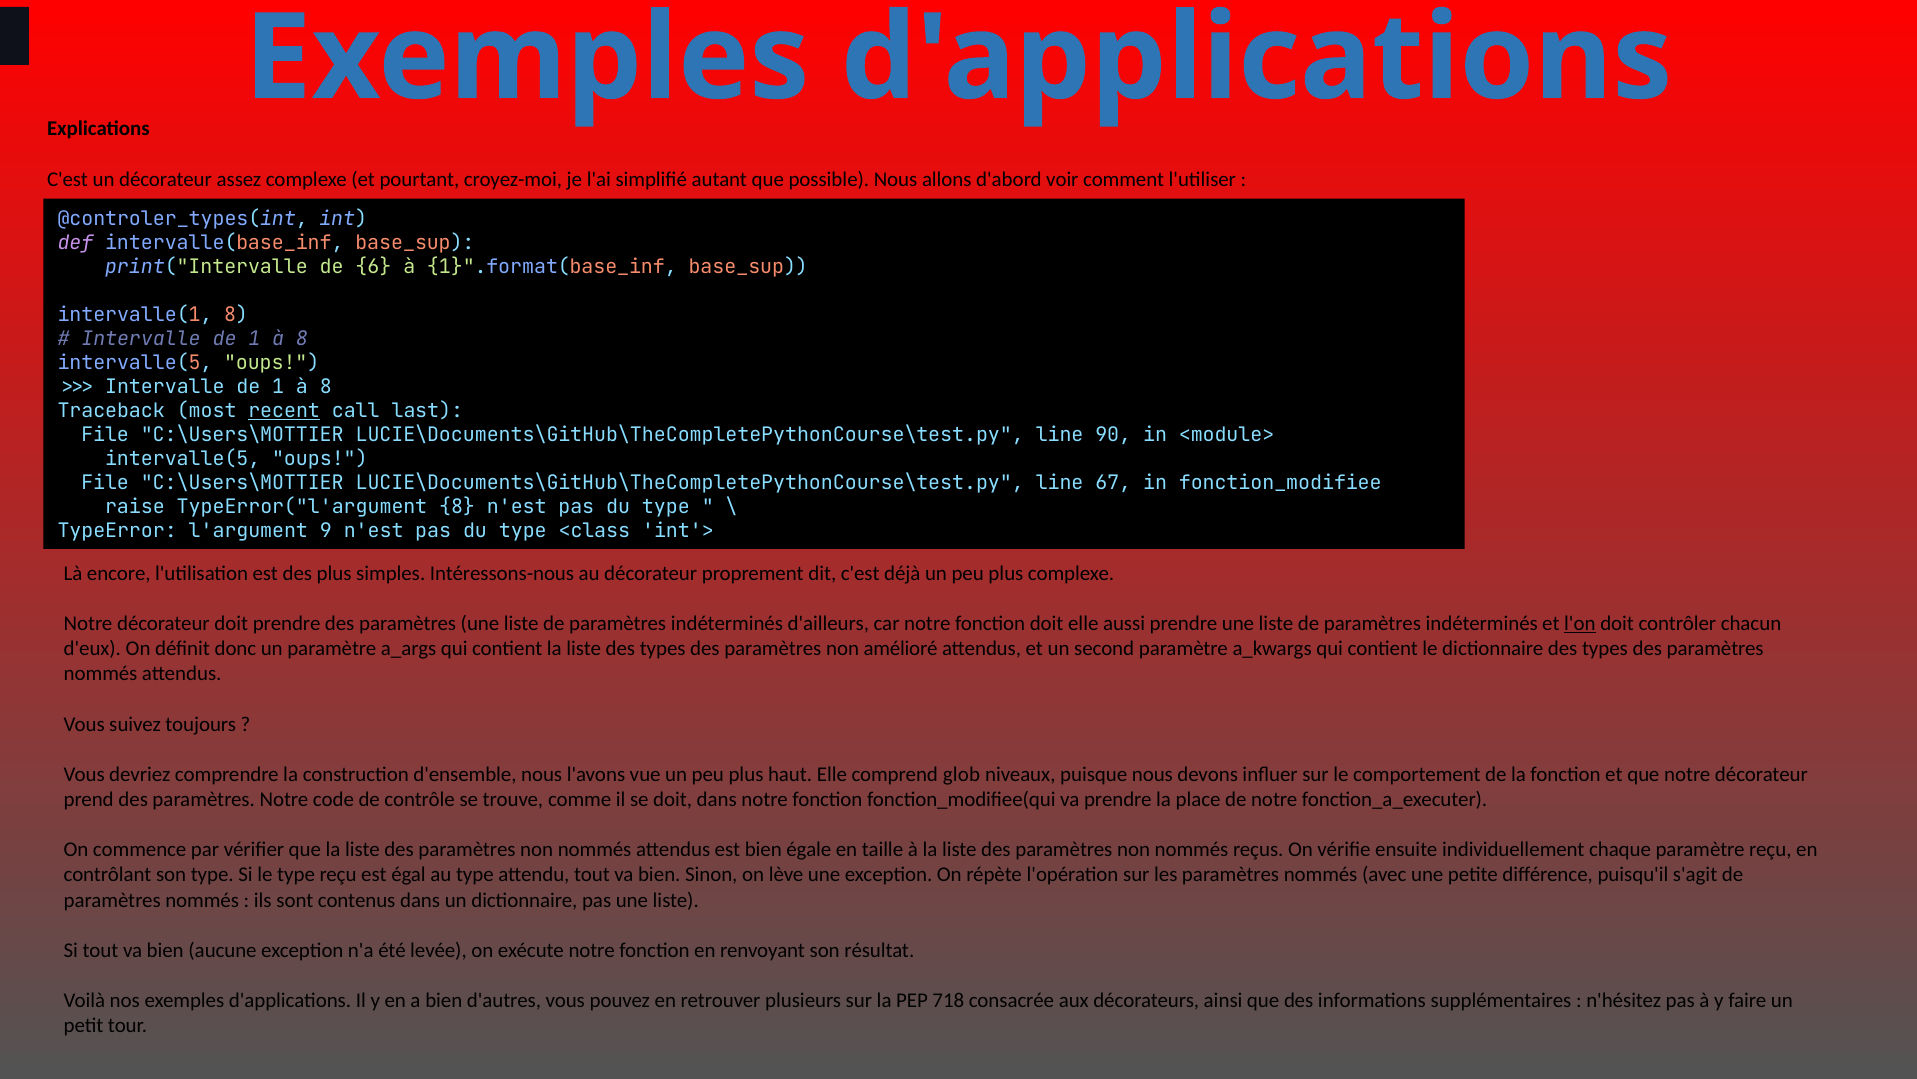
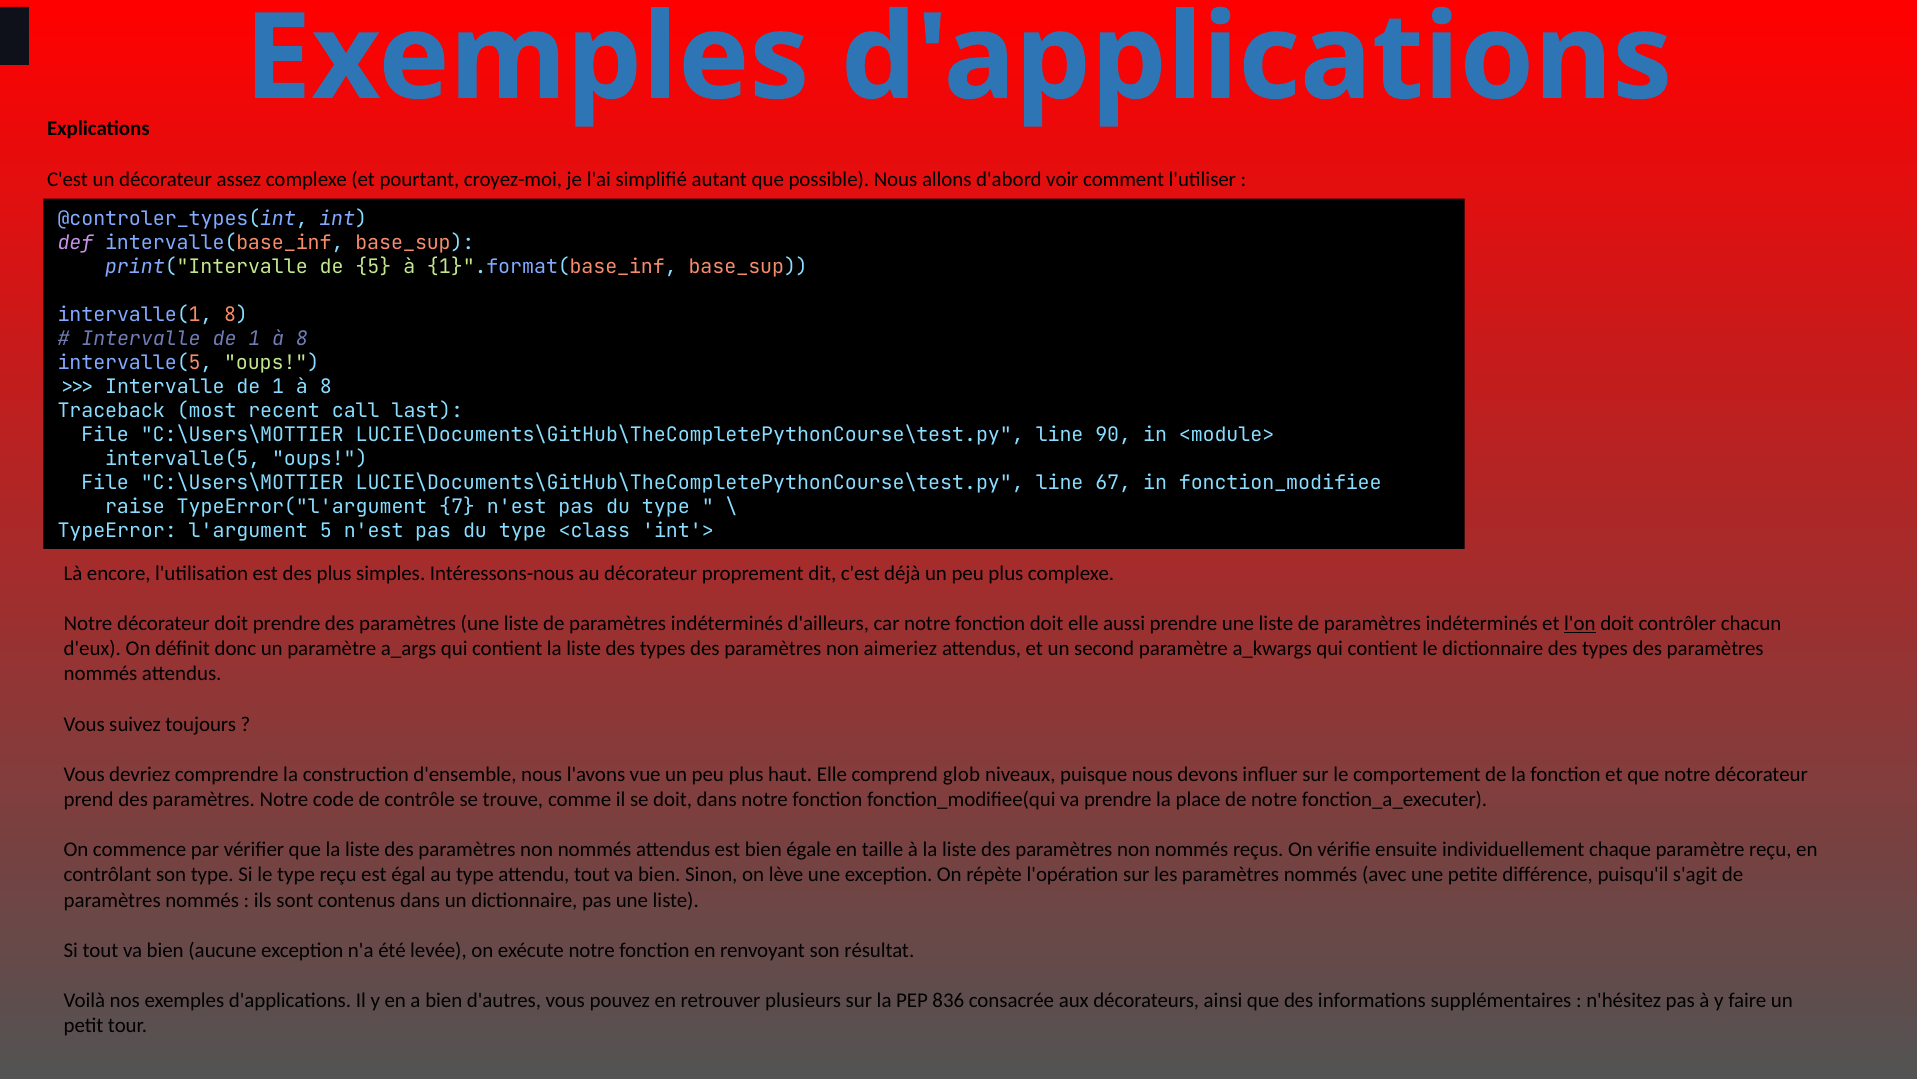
de 6: 6 -> 5 (373, 267)
recent underline: present -> none (284, 411)
TypeError("l'argument 8: 8 -> 7 (457, 507)
l'argument 9: 9 -> 5 (326, 531)
amélioré: amélioré -> aimeriez (900, 648)
718: 718 -> 836 (948, 1000)
